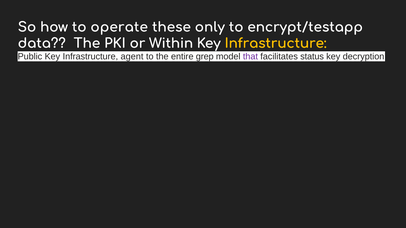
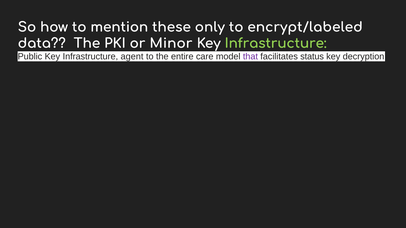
operate: operate -> mention (119, 27)
encrypt/testapp: encrypt/testapp -> encrypt/labeled (305, 27)
Within: Within -> Minor (171, 43)
Infrastructure colour: yellow -> light green (276, 43)
grep: grep -> care (205, 57)
